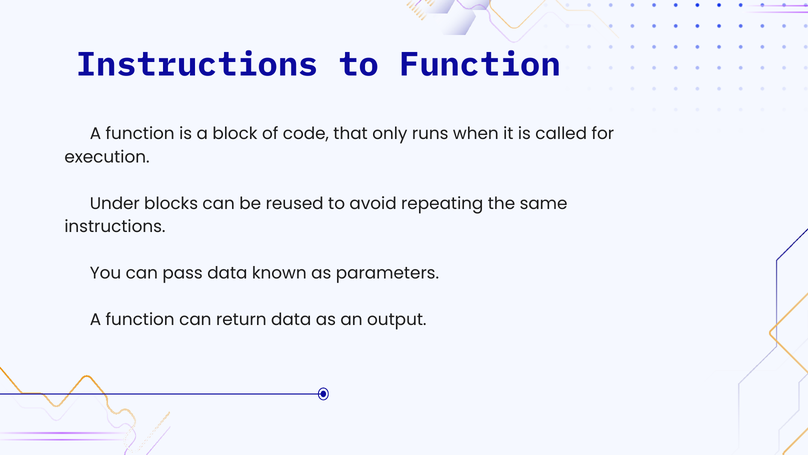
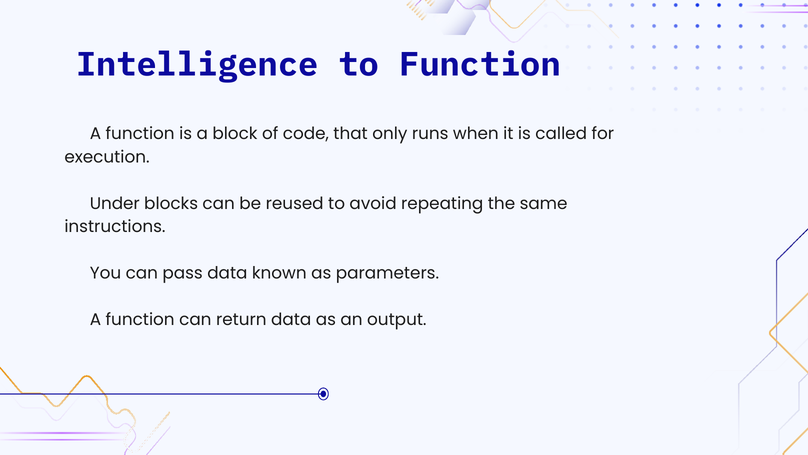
Instructions: Instructions -> Intelligence (197, 64)
